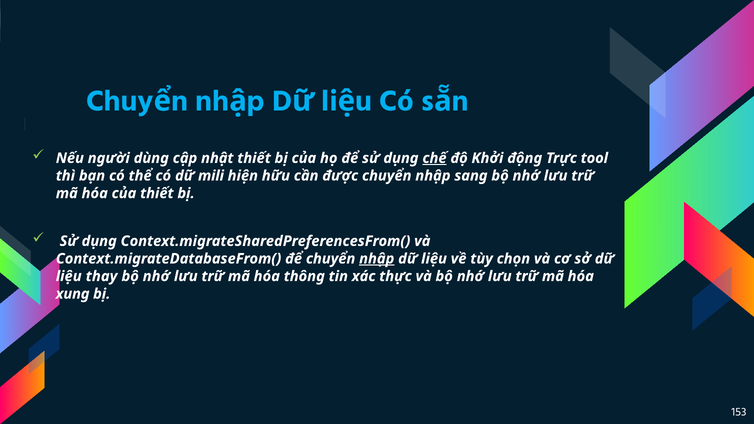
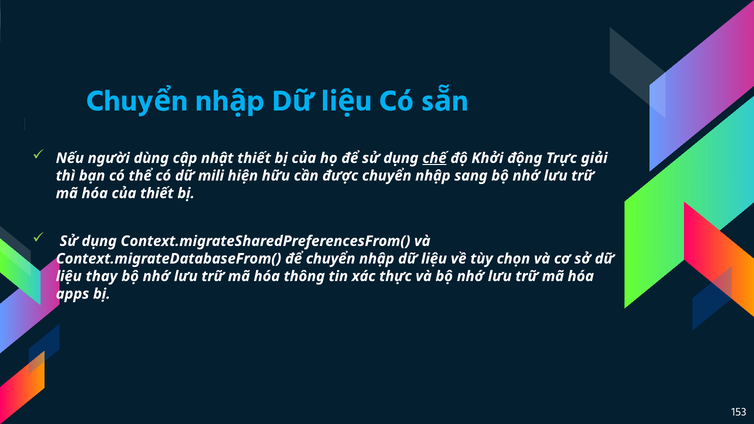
tool: tool -> giải (594, 158)
nhập underline: present -> none (377, 259)
xung: xung -> apps (72, 294)
